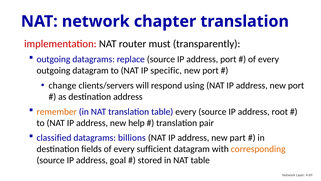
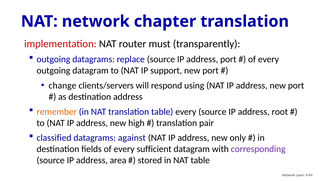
specific: specific -> support (166, 70)
help: help -> high (136, 123)
billions: billions -> against (132, 138)
part: part -> only (238, 138)
corresponding colour: orange -> purple (258, 149)
goal: goal -> area (118, 160)
